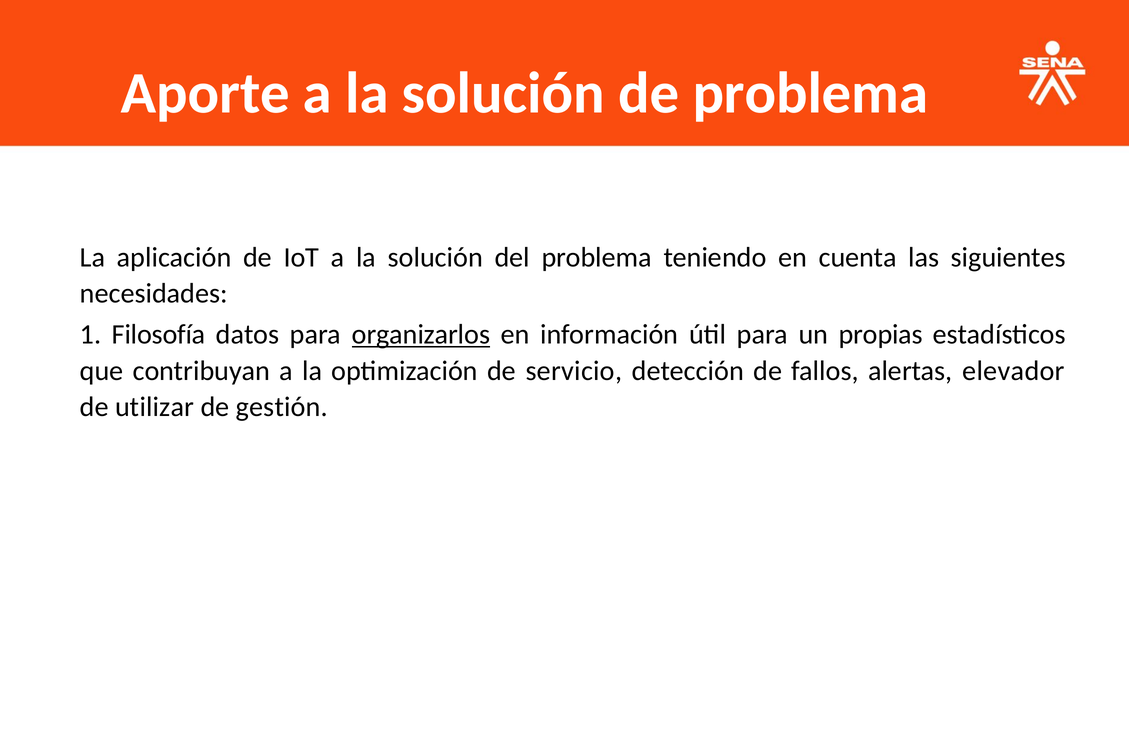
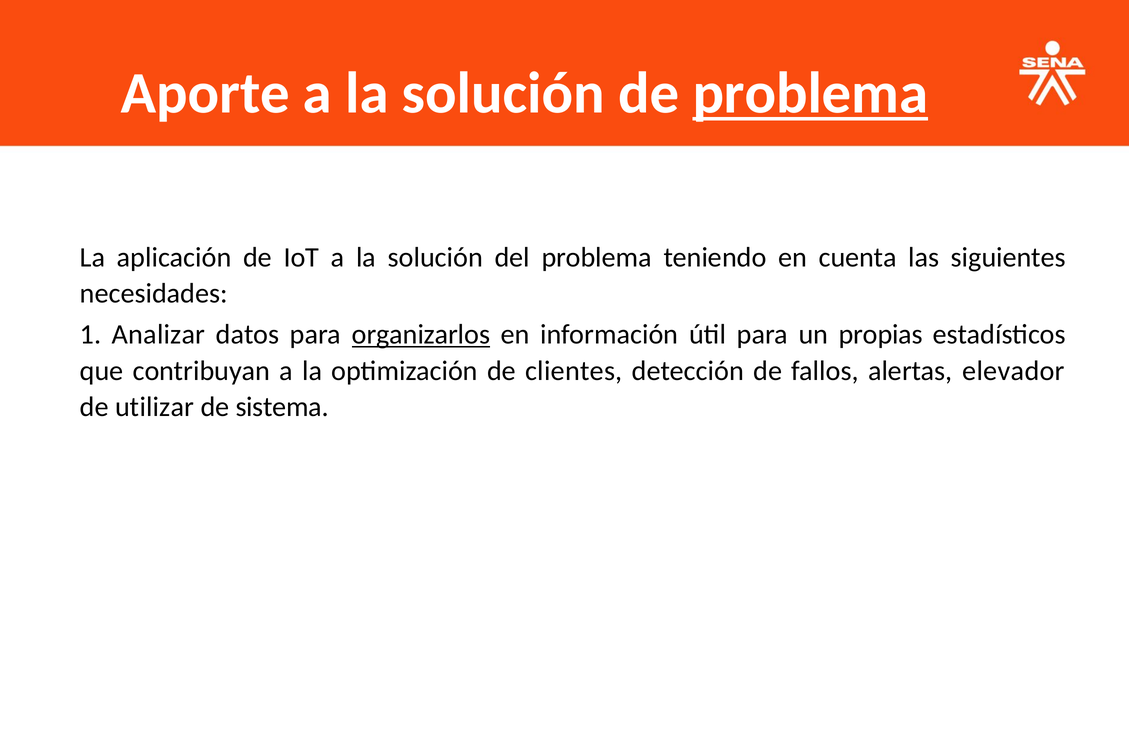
problema underline: none -> present (810, 94)
Filosofía: Filosofía -> Analizar (159, 335)
servicio: servicio -> clientes (574, 371)
gestión: gestión -> sistema (282, 407)
